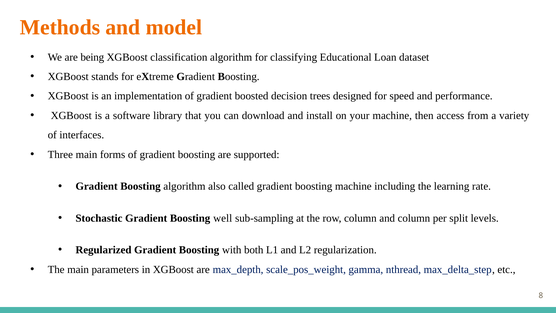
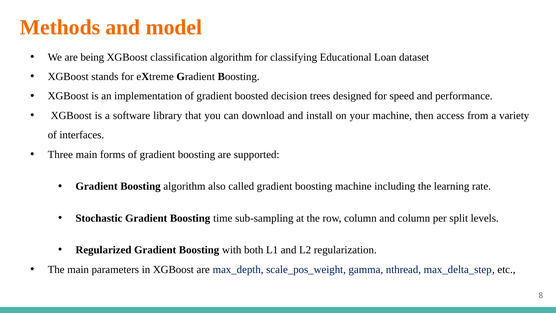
well: well -> time (223, 218)
